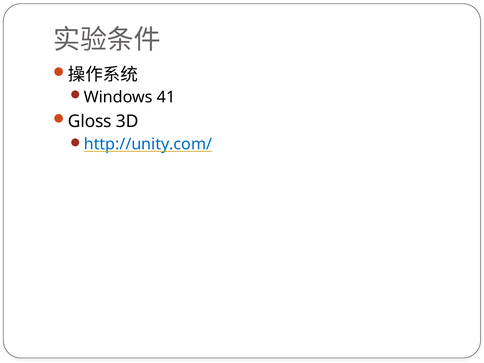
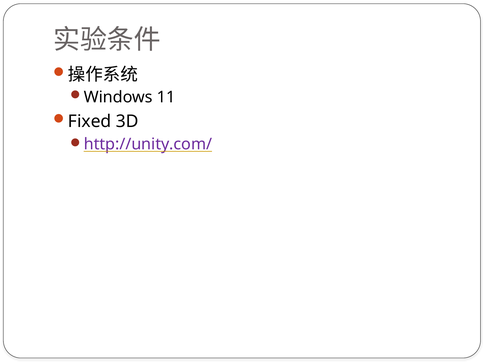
41: 41 -> 11 (166, 97)
Gloss: Gloss -> Fixed (90, 121)
http://unity.com/ colour: blue -> purple (148, 144)
